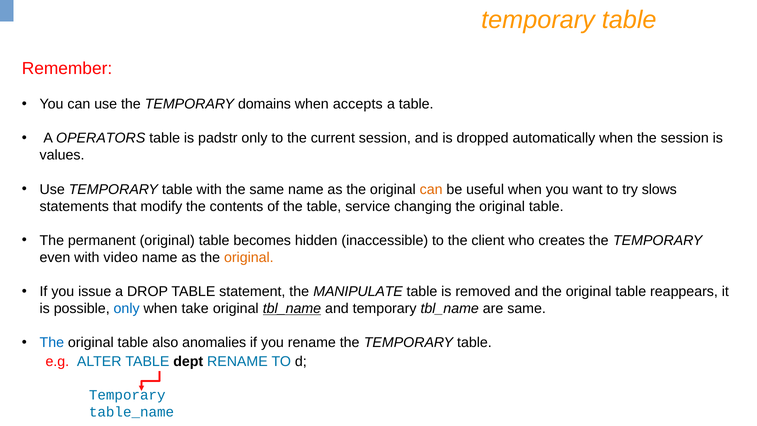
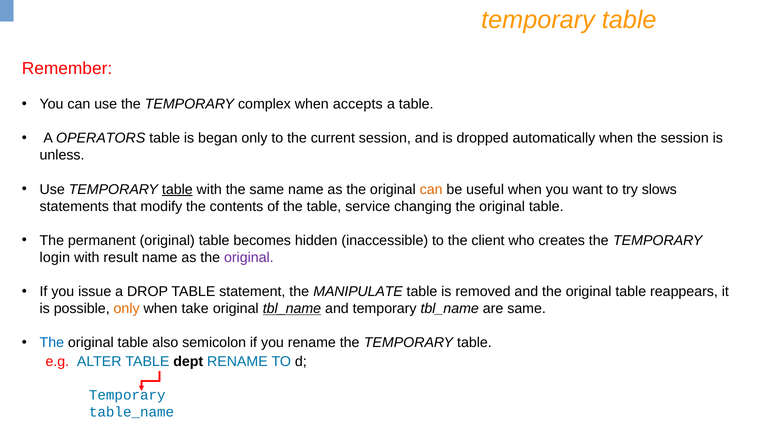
domains: domains -> complex (264, 104)
padstr: padstr -> began (218, 138)
values: values -> unless (62, 155)
table underline: none -> present (177, 189)
even: even -> login (55, 257)
video: video -> result (121, 257)
original colour: orange -> purple (249, 257)
only colour: blue -> orange (127, 309)
anomalies: anomalies -> semicolon (214, 343)
